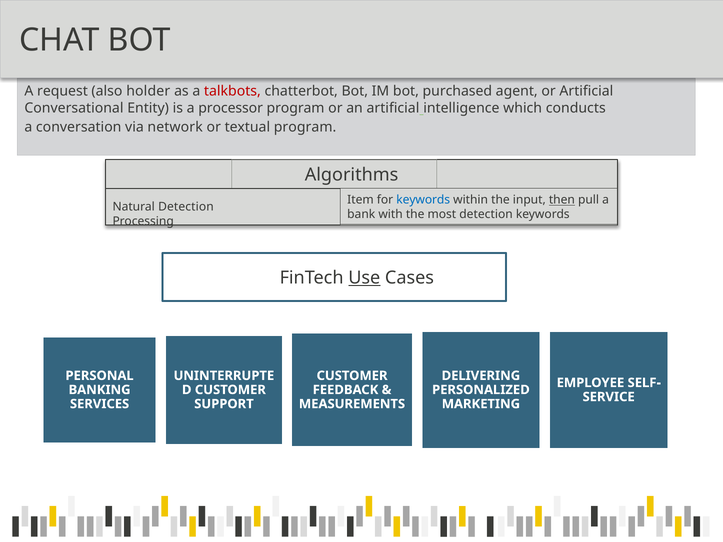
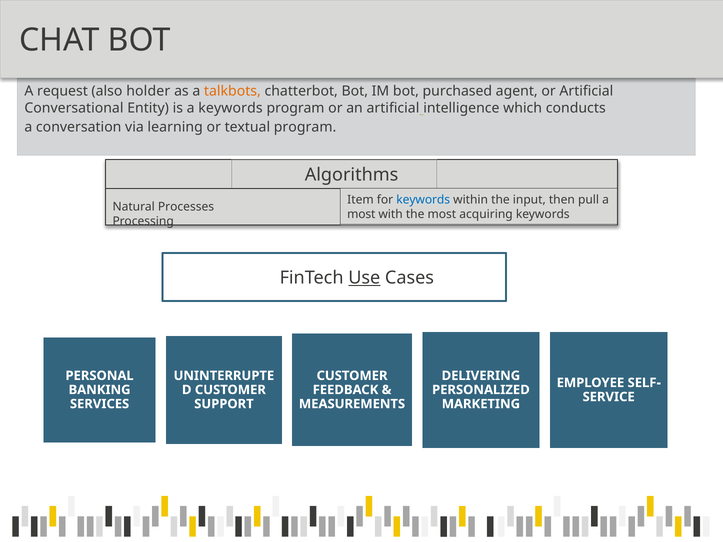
talkbots colour: red -> orange (232, 91)
a processor: processor -> keywords (231, 108)
network: network -> learning (175, 127)
then underline: present -> none (562, 200)
Natural Detection: Detection -> Processes (186, 207)
bank: bank -> most (361, 215)
most detection: detection -> acquiring (486, 215)
